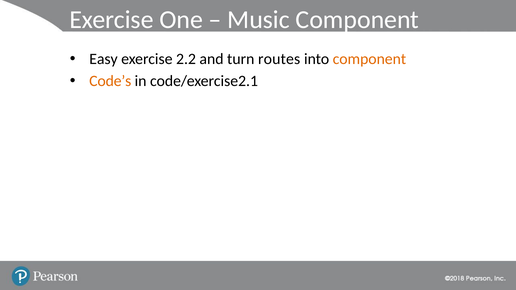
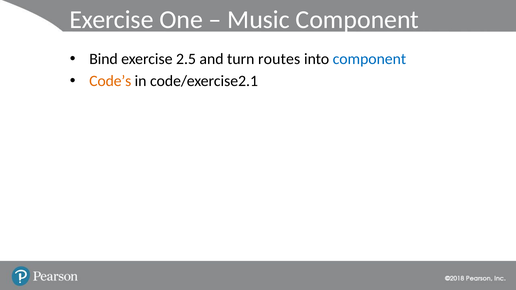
Easy: Easy -> Bind (103, 59)
2.2: 2.2 -> 2.5 (186, 59)
component colour: orange -> blue (369, 59)
